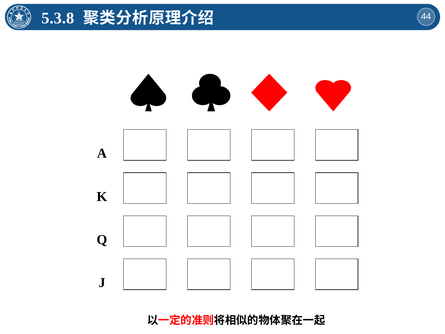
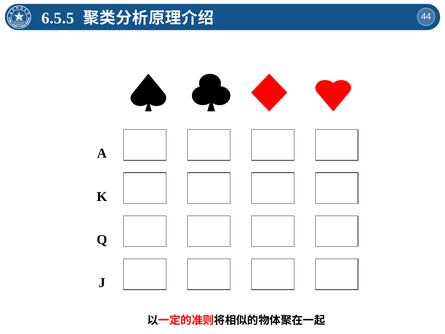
5.3.8: 5.3.8 -> 6.5.5 (58, 18)
